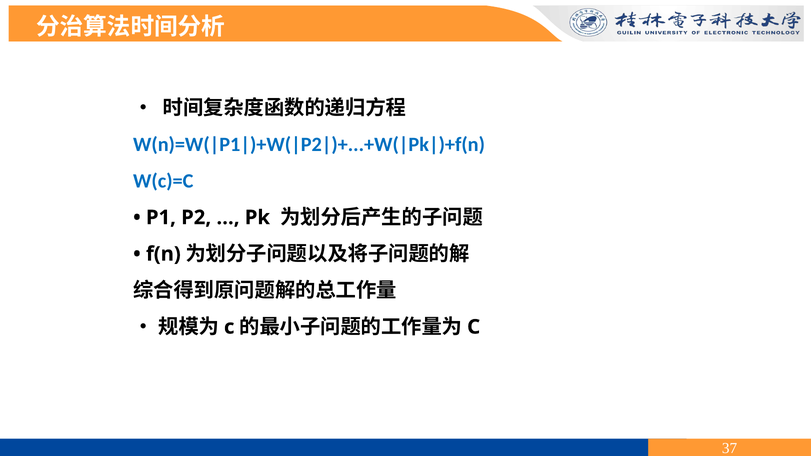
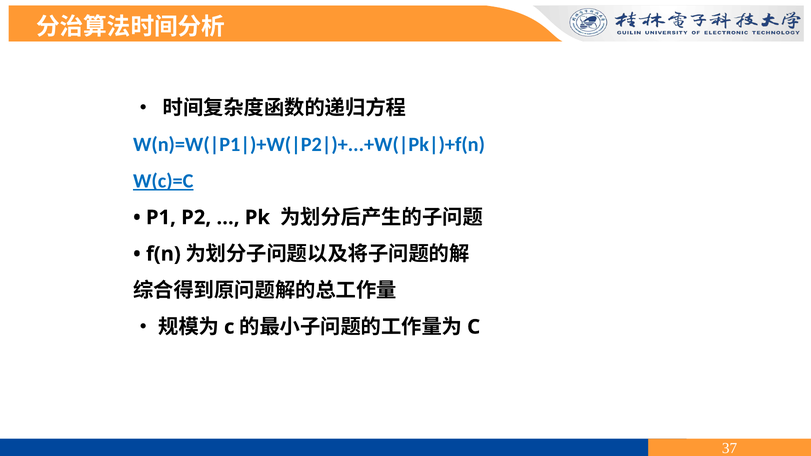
W(c)=C underline: none -> present (163, 181)
